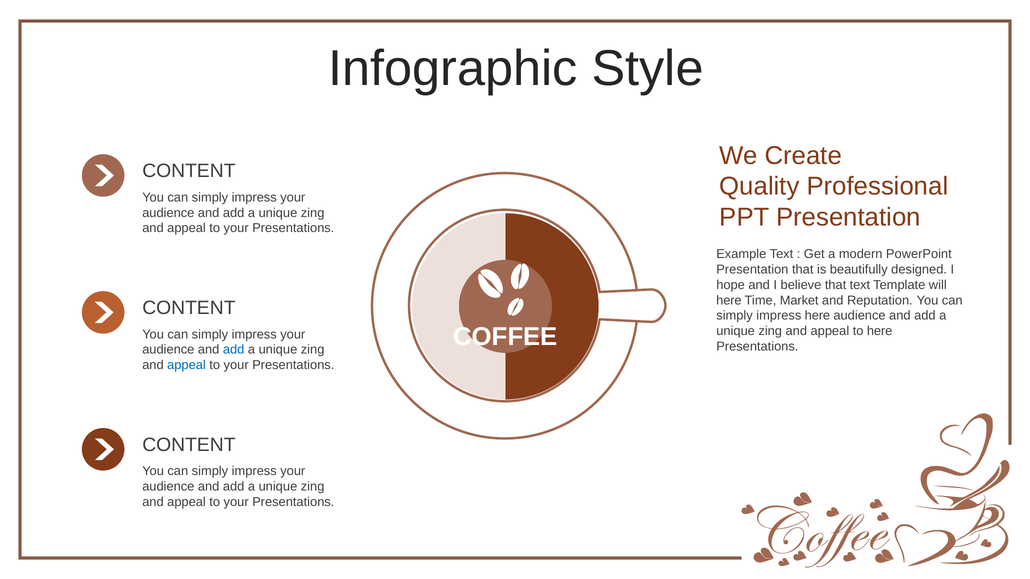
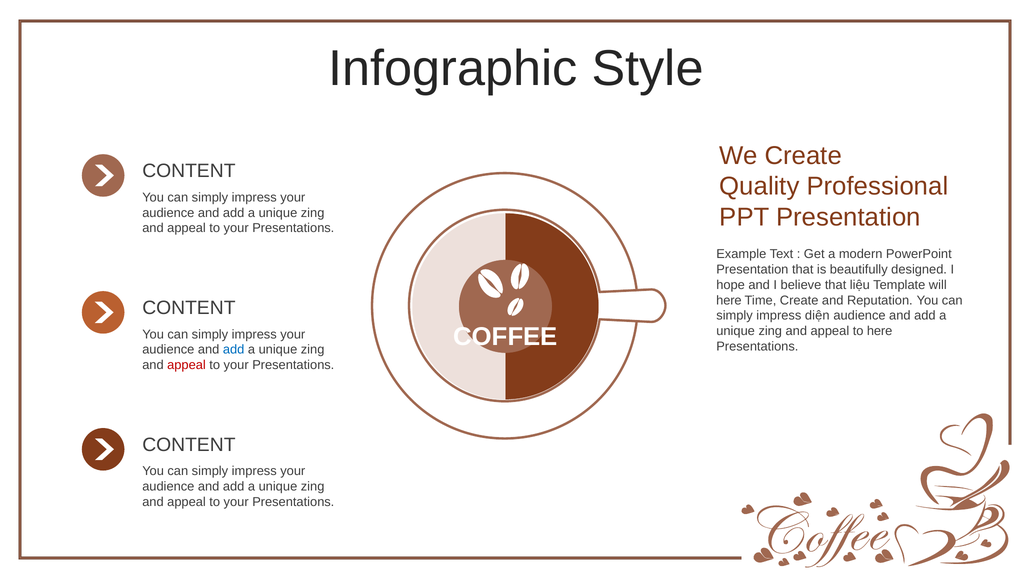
that text: text -> liệu (860, 285)
Time Market: Market -> Create (799, 300)
impress here: here -> diện (817, 316)
appeal colour: blue -> red (186, 365)
